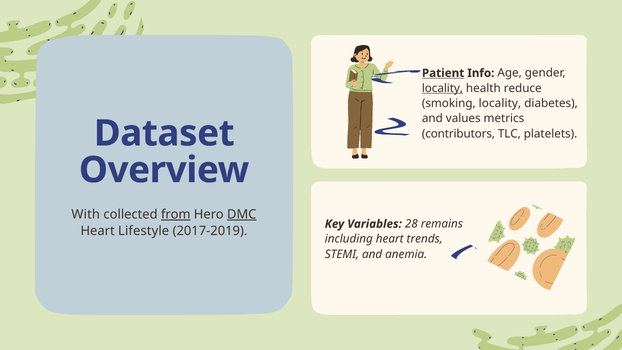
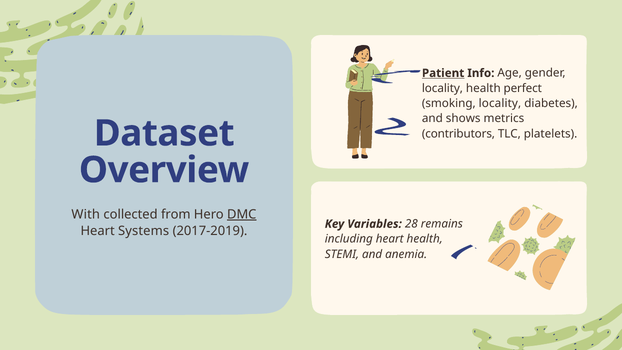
locality underline: present -> none (442, 88)
reduce: reduce -> perfect (523, 88)
values: values -> shows (463, 119)
from underline: present -> none (176, 214)
Lifestyle: Lifestyle -> Systems (144, 231)
heart trends: trends -> health (425, 239)
